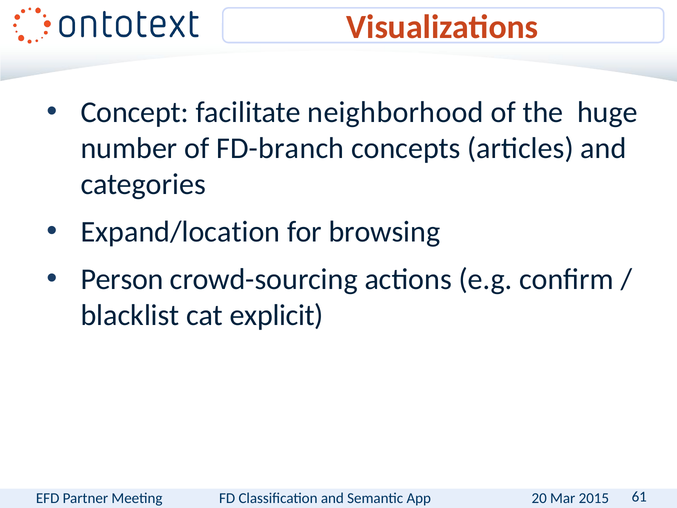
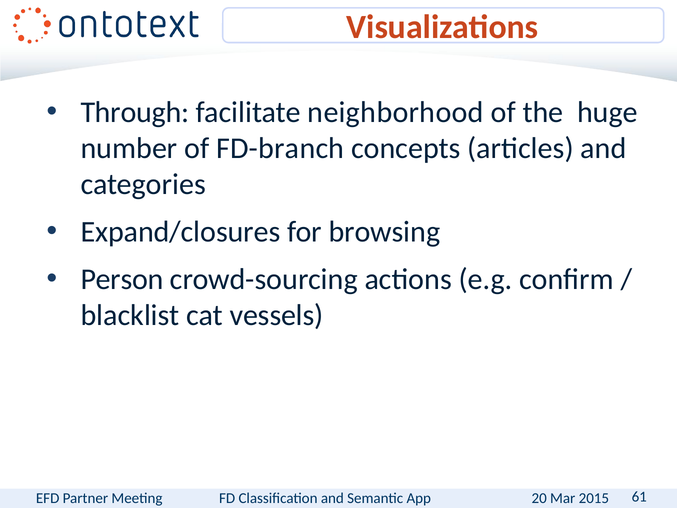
Concept: Concept -> Through (135, 112)
Expand/location: Expand/location -> Expand/closures (180, 232)
explicit: explicit -> vessels (277, 315)
